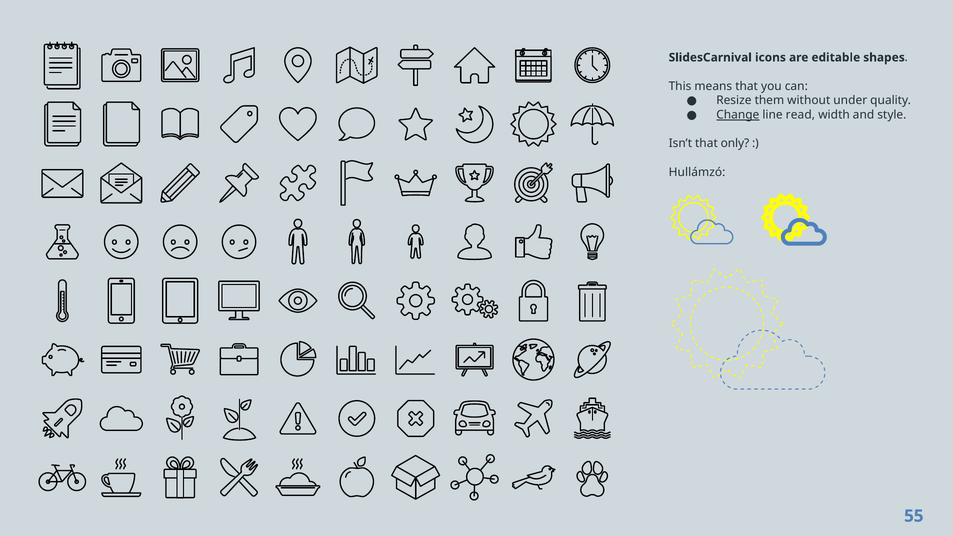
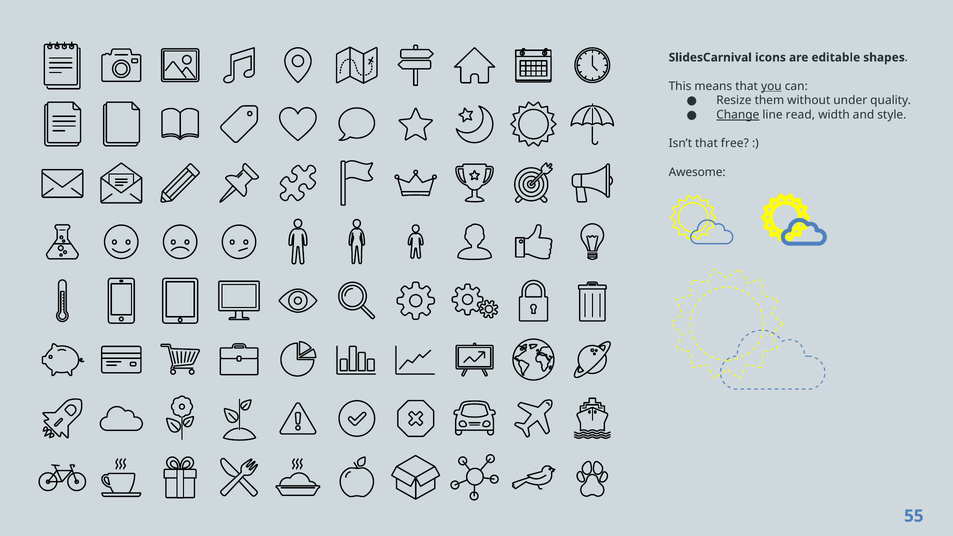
you underline: none -> present (771, 86)
only: only -> free (735, 143)
Hullámzó: Hullámzó -> Awesome (697, 172)
